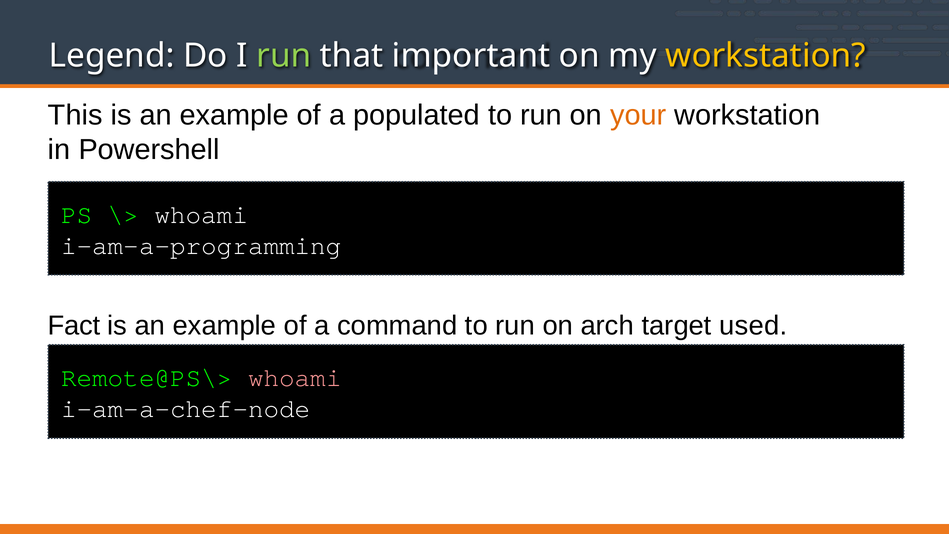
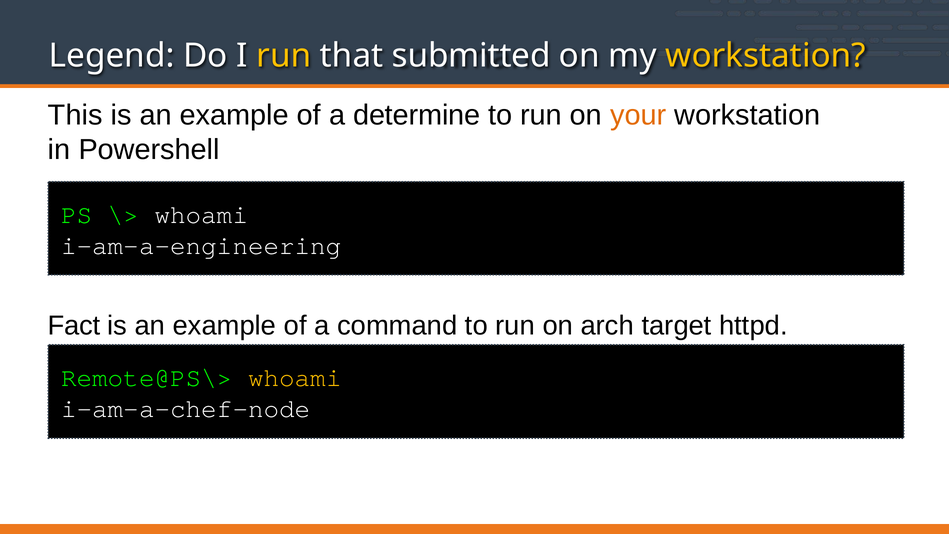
run colour: light green -> yellow (284, 56)
important: important -> submitted (471, 56)
populated: populated -> determine (417, 115)
i-am-a-programming: i-am-a-programming -> i-am-a-engineering (201, 246)
used: used -> httpd (753, 326)
whoami colour: pink -> yellow (295, 377)
